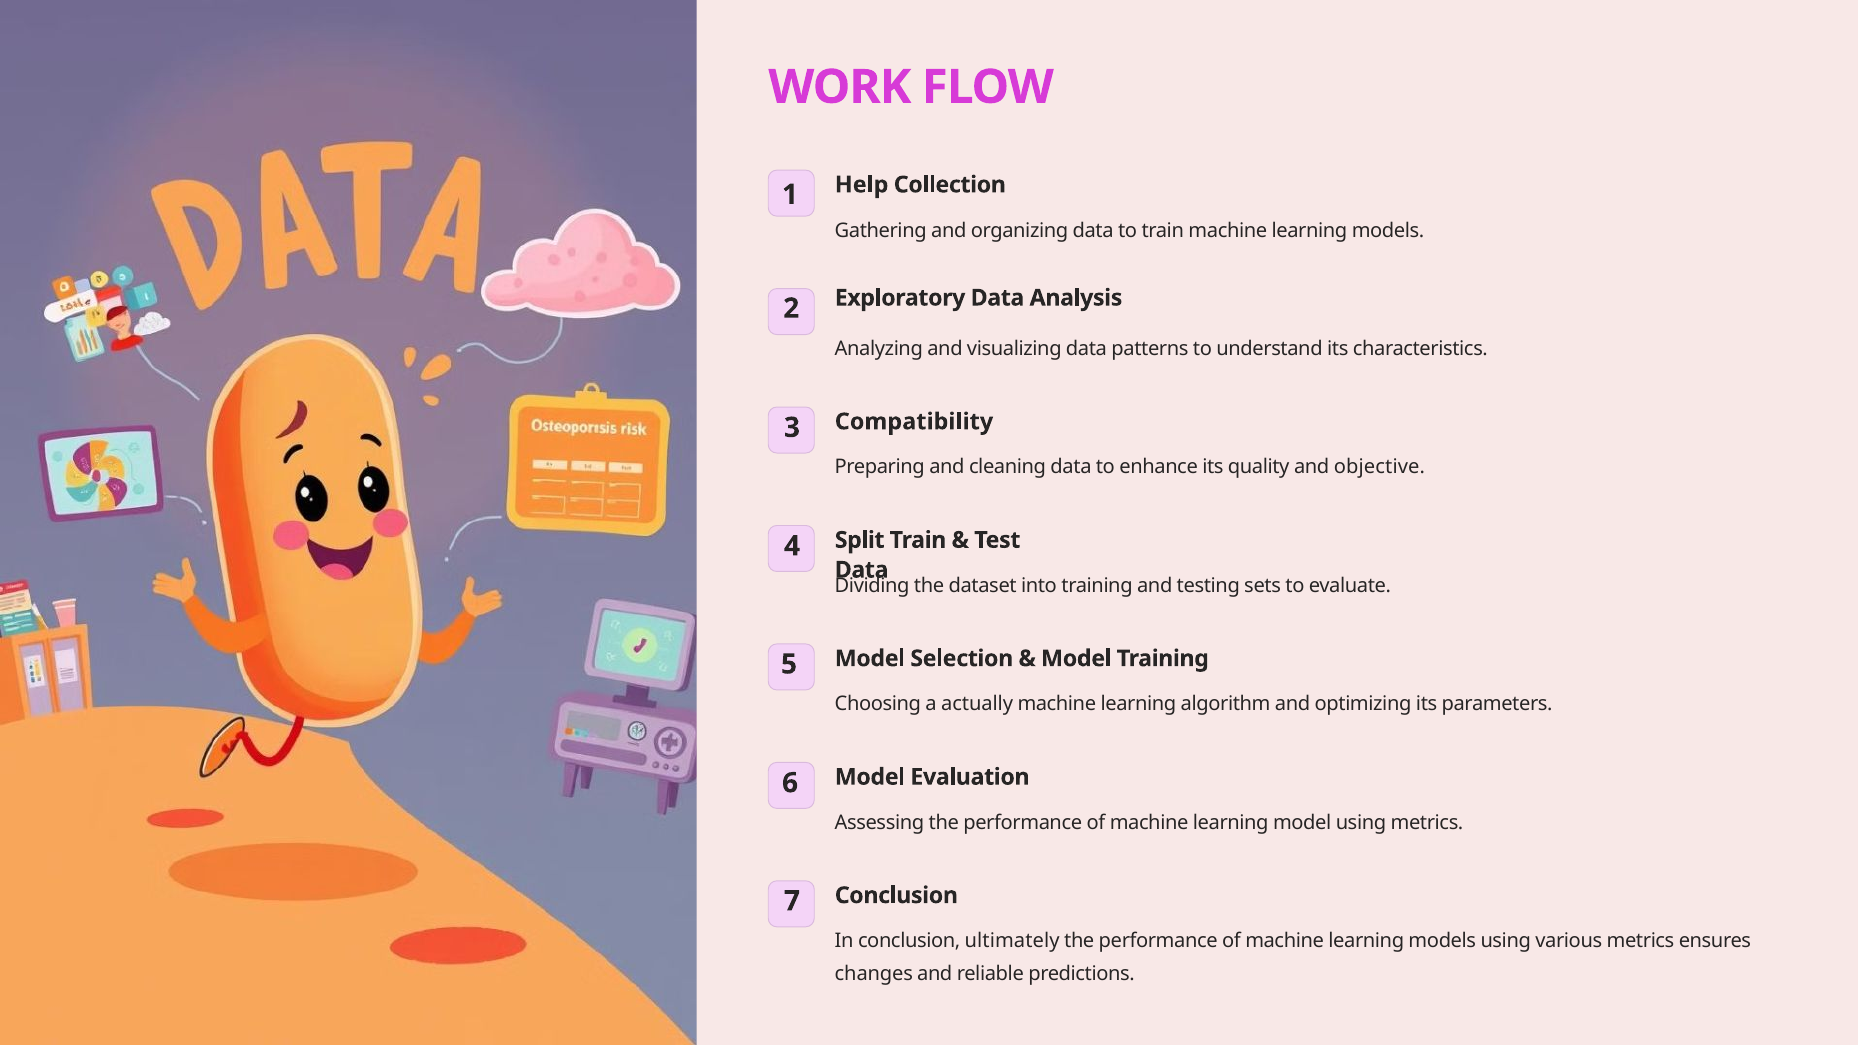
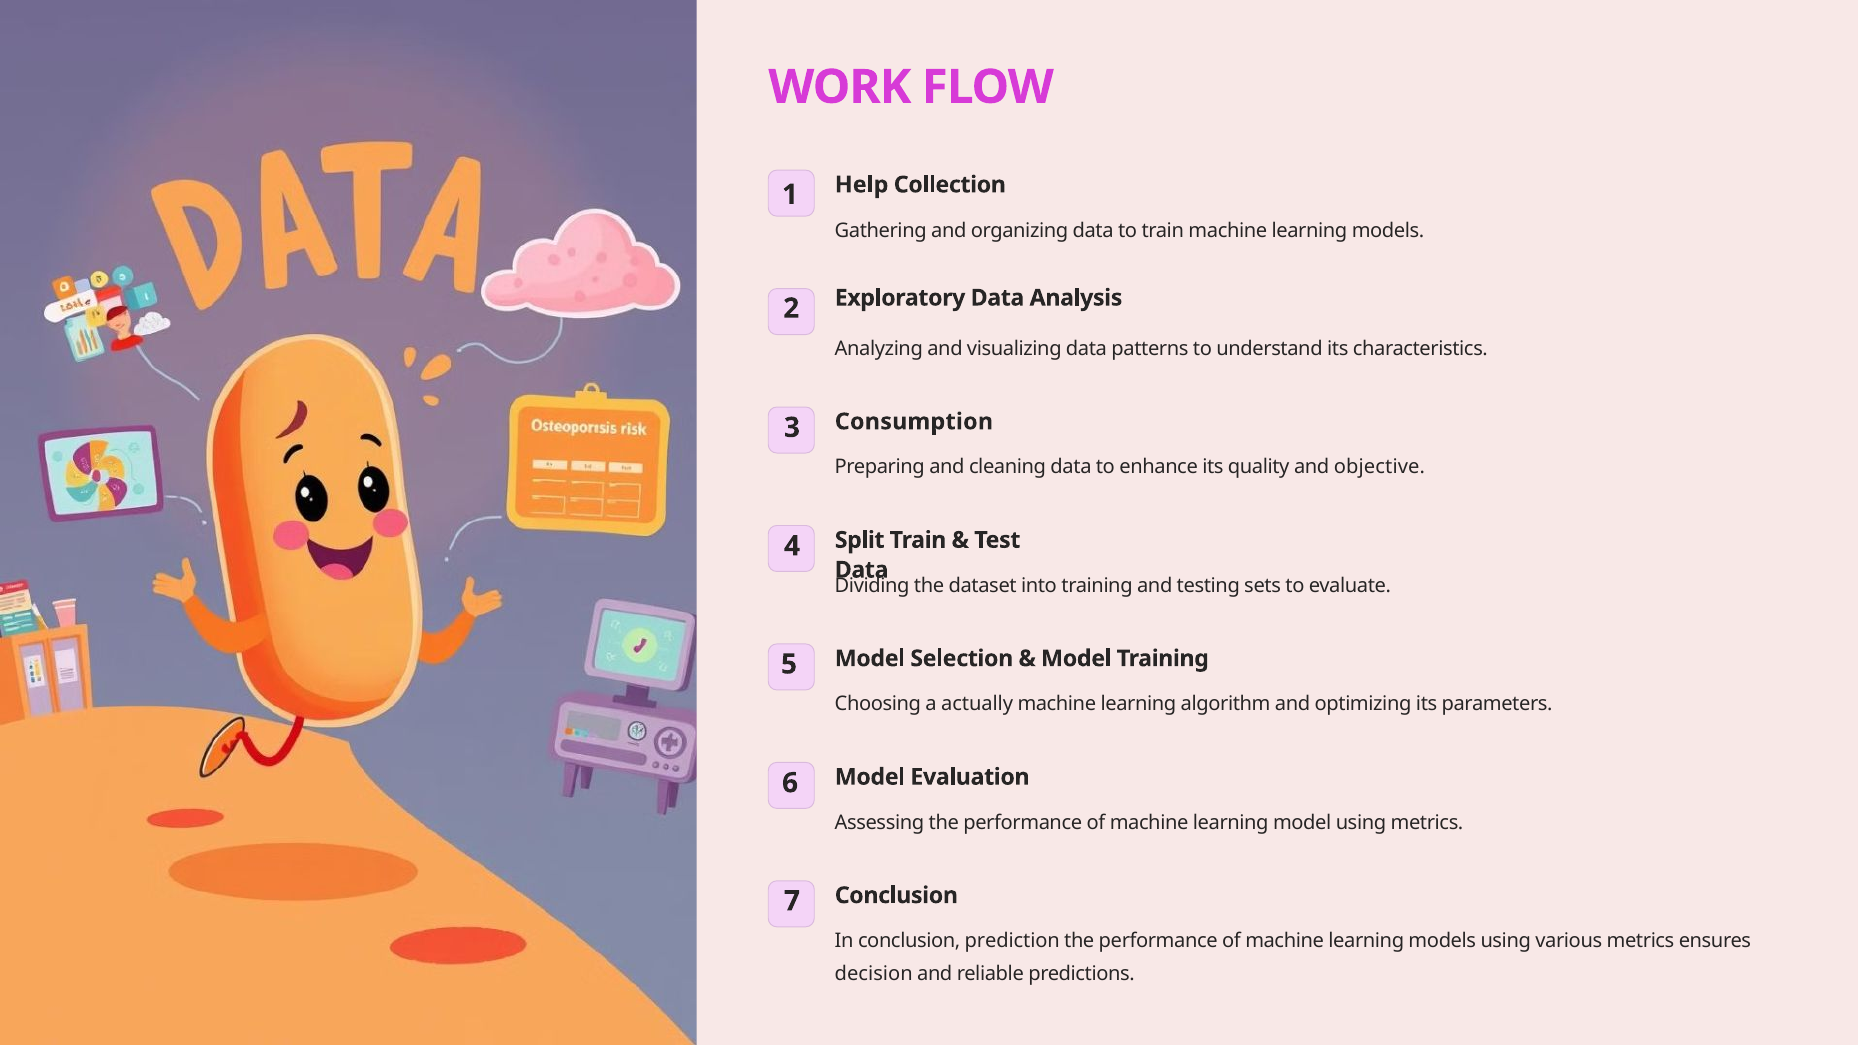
Compatibility: Compatibility -> Consumption (914, 422)
ultimately: ultimately -> prediction (1012, 941)
changes: changes -> decision (874, 973)
